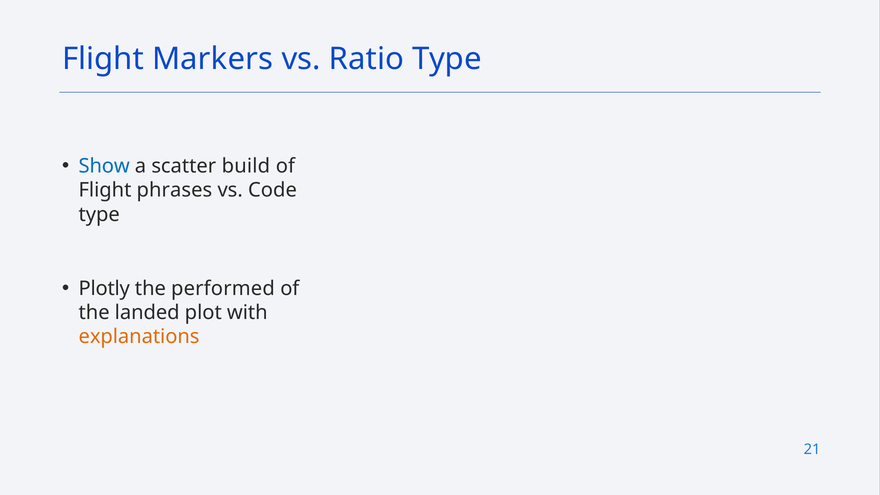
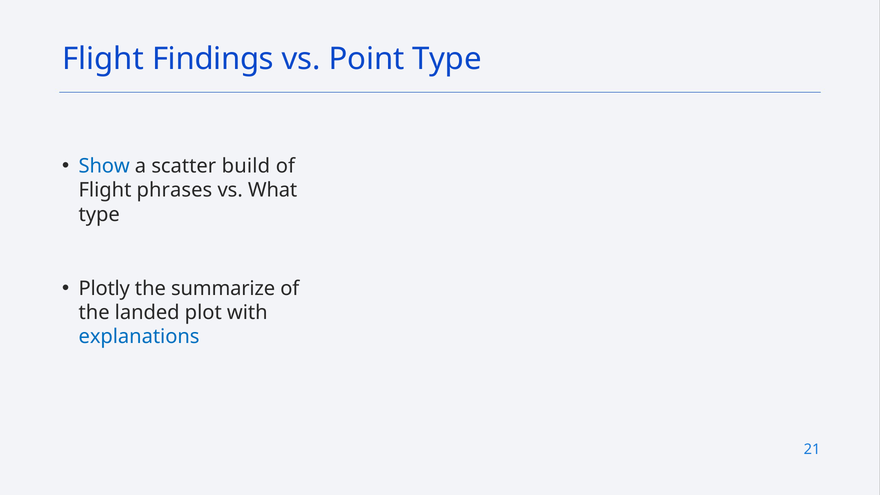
Markers: Markers -> Findings (213, 59)
Ratio: Ratio -> Point (367, 59)
Code: Code -> What (273, 190)
performed: performed -> summarize (223, 288)
explanations colour: orange -> blue (139, 337)
